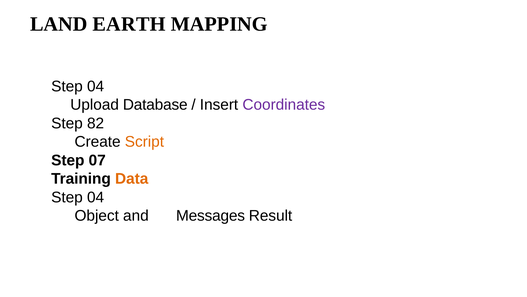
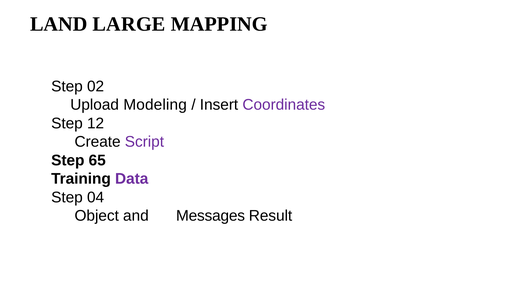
EARTH: EARTH -> LARGE (129, 24)
04: 04 -> 02 (96, 86)
Database: Database -> Modeling (155, 105)
82: 82 -> 12 (96, 123)
Script colour: orange -> purple (144, 142)
07: 07 -> 65 (97, 160)
Data colour: orange -> purple (132, 178)
